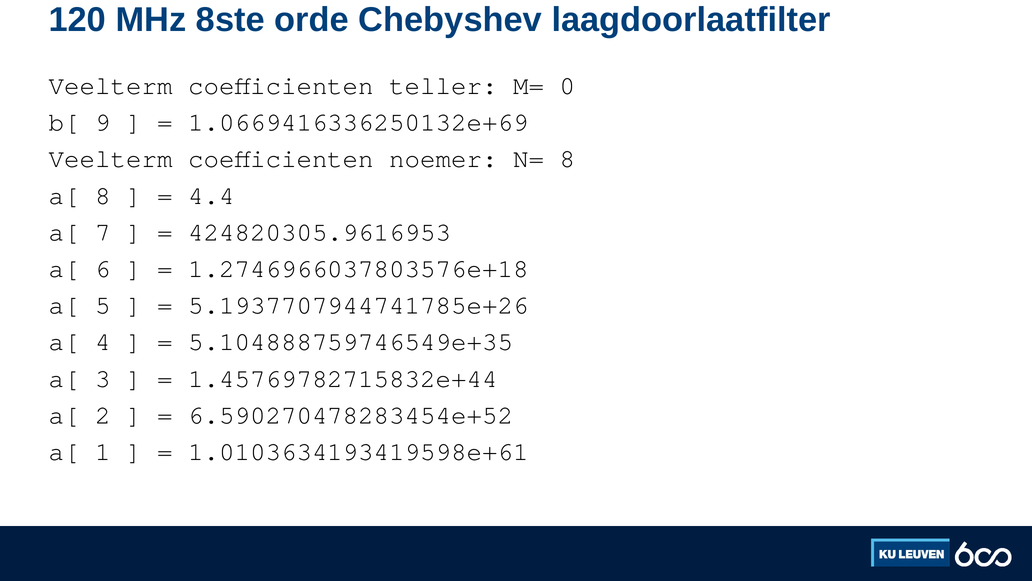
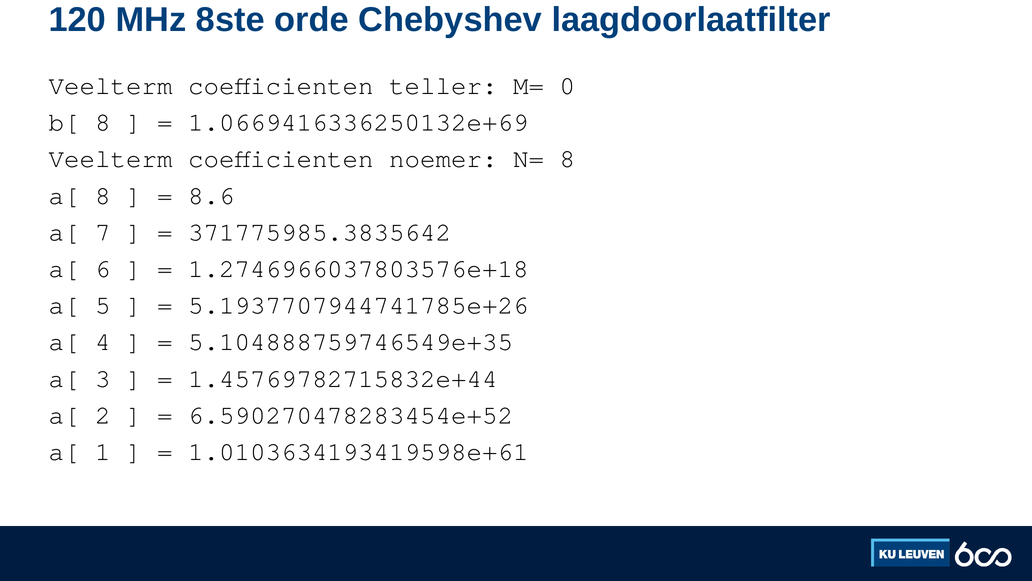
b[ 9: 9 -> 8 (103, 122)
4.4: 4.4 -> 8.6 (211, 195)
424820305.9616953: 424820305.9616953 -> 371775985.3835642 (320, 232)
